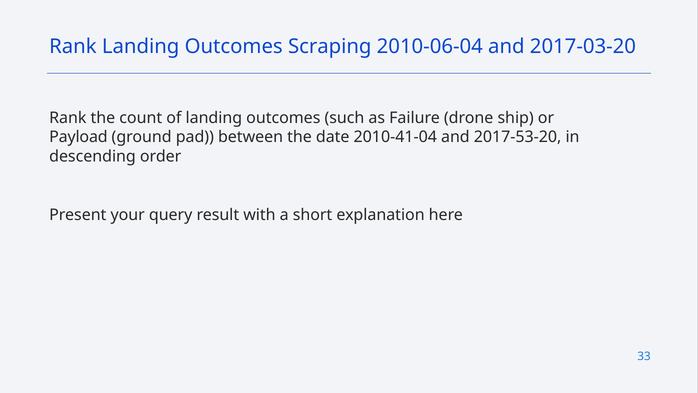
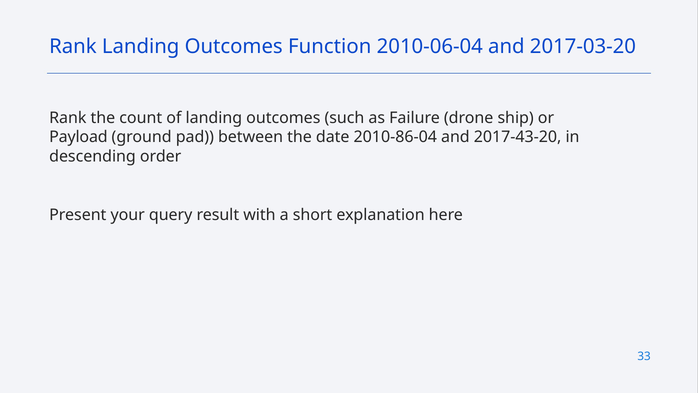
Scraping: Scraping -> Function (330, 46)
2010-41-04: 2010-41-04 -> 2010-86-04 (395, 137)
2017-53-20: 2017-53-20 -> 2017-43-20 (518, 137)
